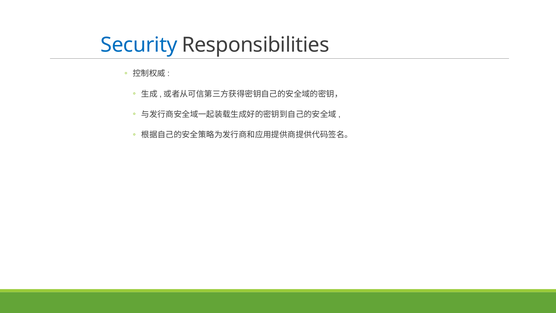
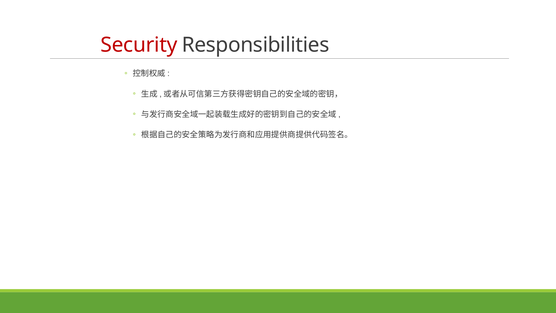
Security colour: blue -> red (139, 45)
